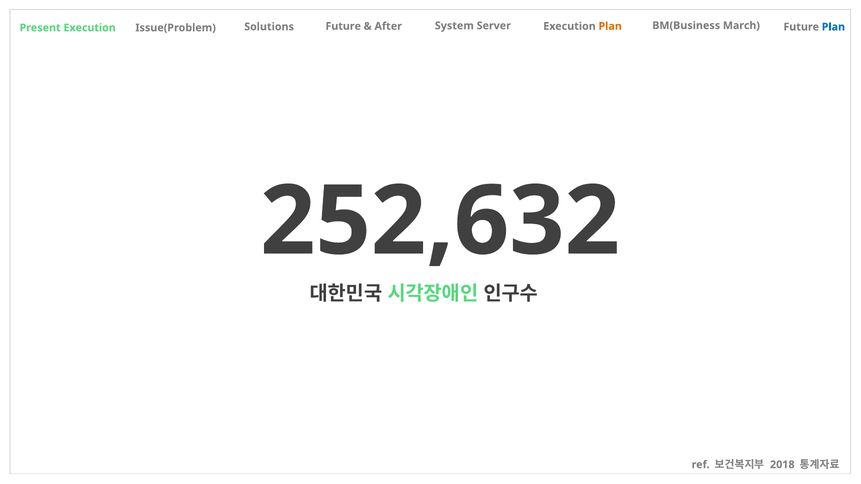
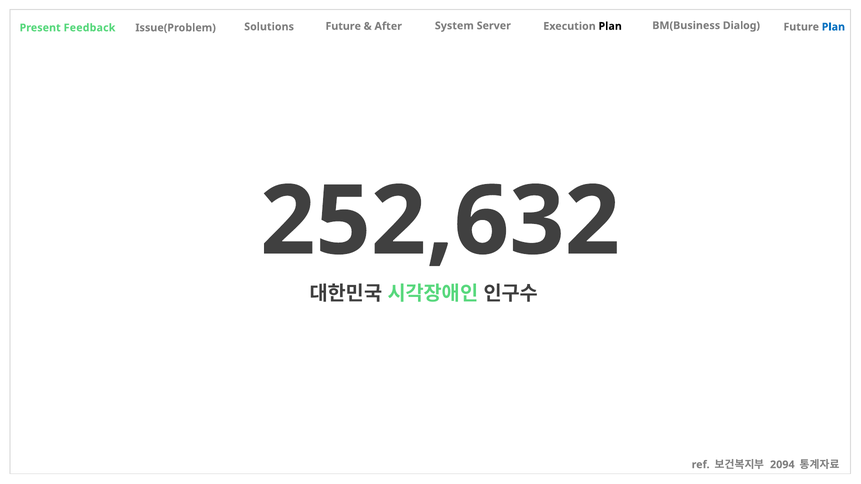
Plan colour: orange -> black (610, 26)
March: March -> Dialog (741, 26)
Present Execution: Execution -> Feedback (90, 28)
2018: 2018 -> 2094 (782, 465)
